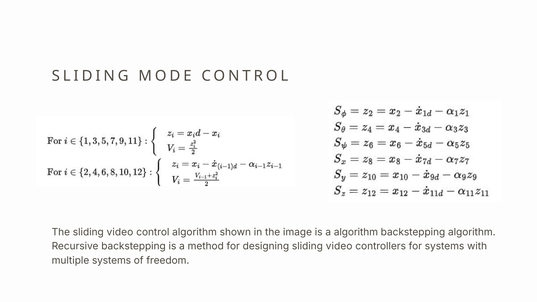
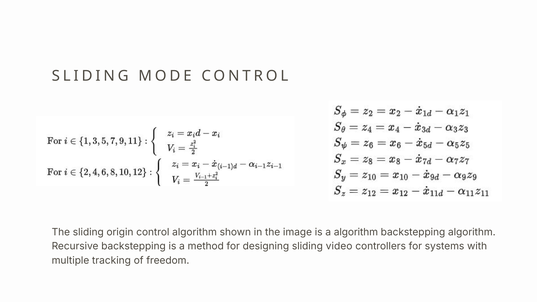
The sliding video: video -> origin (120, 232)
multiple systems: systems -> tracking (111, 260)
